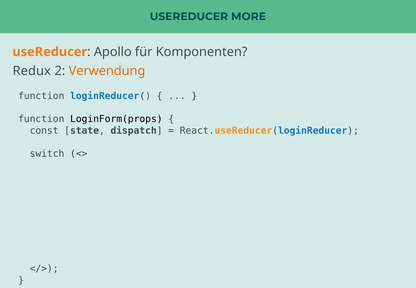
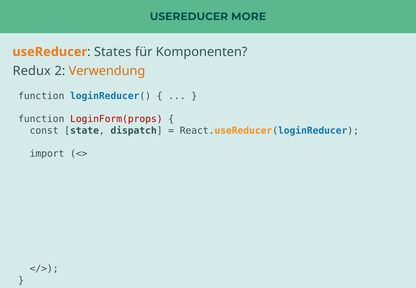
Apollo: Apollo -> States (113, 52)
LoginForm(props colour: black -> red (116, 119)
switch: switch -> import (47, 154)
